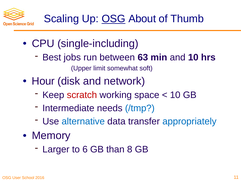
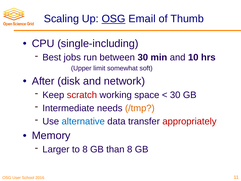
About: About -> Email (142, 19)
between 63: 63 -> 30 (143, 57)
Hour: Hour -> After (43, 81)
10: 10 -> 30 (175, 95)
/tmp colour: blue -> orange (140, 108)
appropriately colour: blue -> red (189, 121)
to 6: 6 -> 8 (85, 149)
